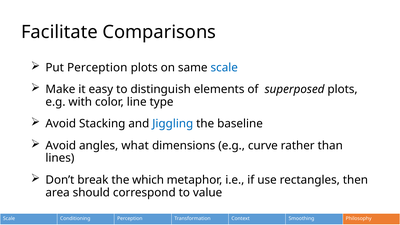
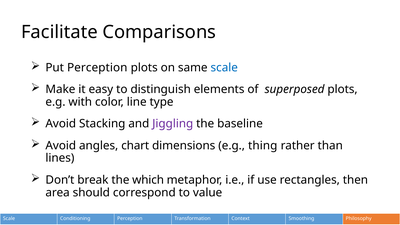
Jiggling colour: blue -> purple (173, 124)
what: what -> chart (135, 146)
curve: curve -> thing (263, 146)
